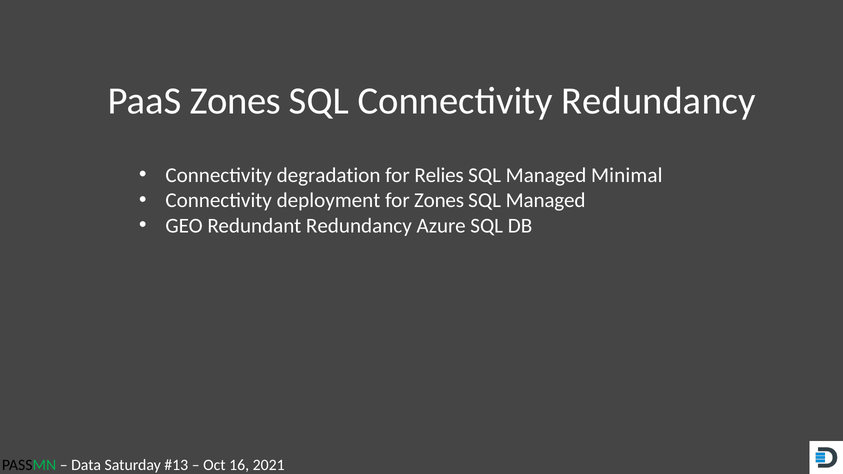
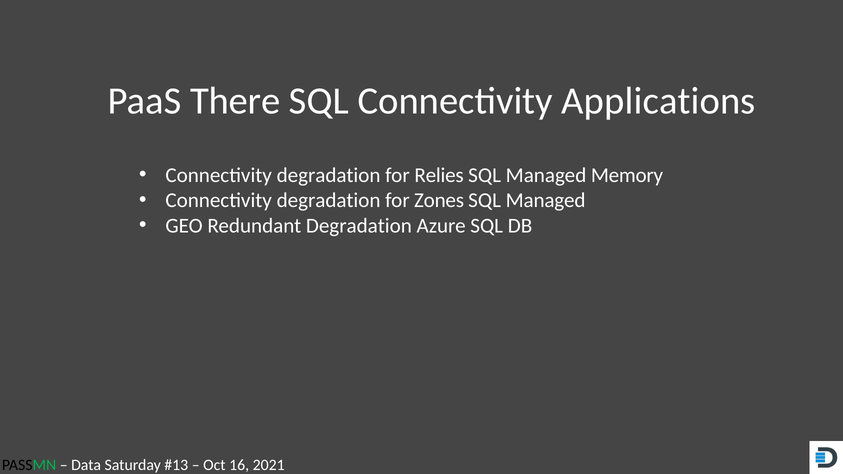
PaaS Zones: Zones -> There (235, 101)
Connectivity Redundancy: Redundancy -> Applications (659, 101)
Minimal: Minimal -> Memory (627, 175)
deployment: deployment -> degradation (329, 200)
Redundant Redundancy: Redundancy -> Degradation (359, 226)
